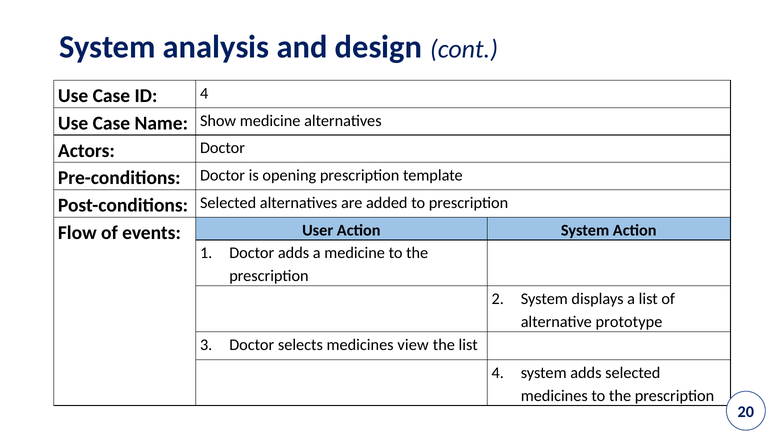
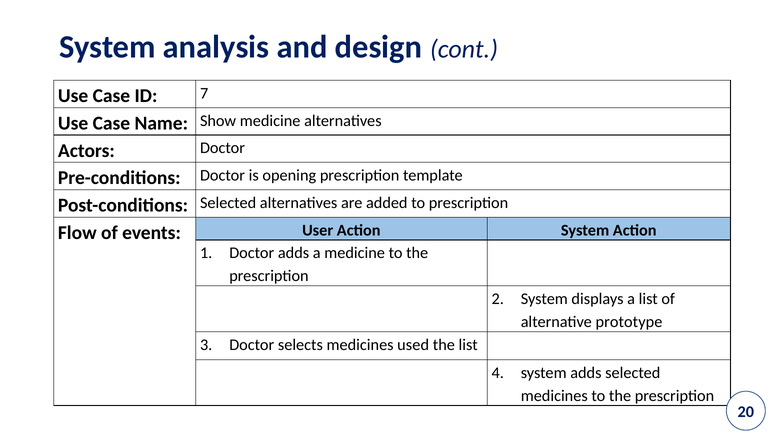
ID 4: 4 -> 7 (204, 93)
view: view -> used (413, 345)
